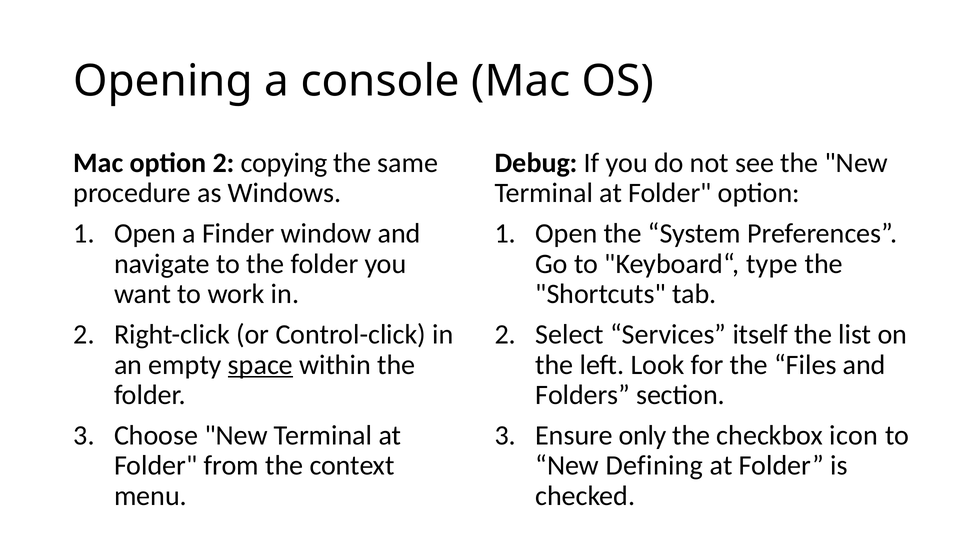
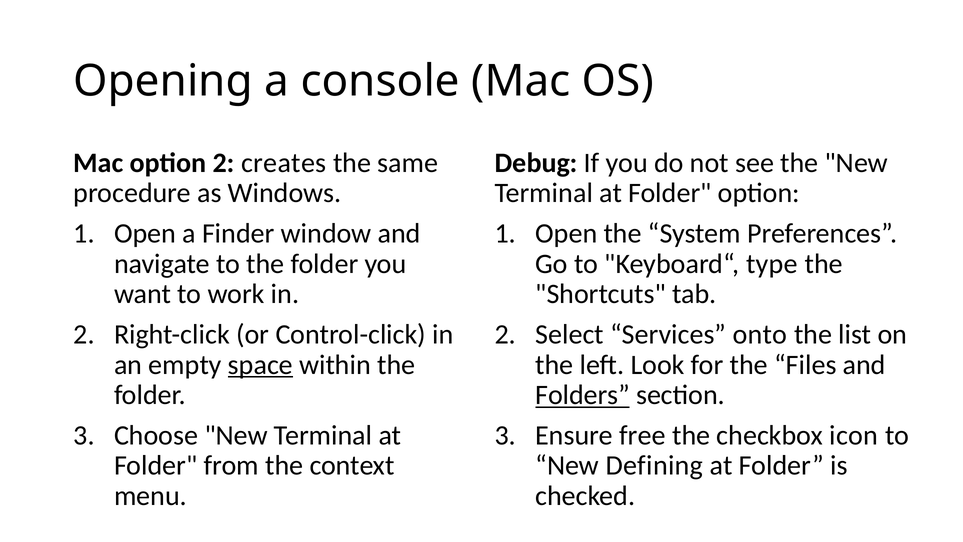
copying: copying -> creates (284, 163)
itself: itself -> onto (760, 334)
Folders underline: none -> present (583, 395)
only: only -> free (642, 435)
